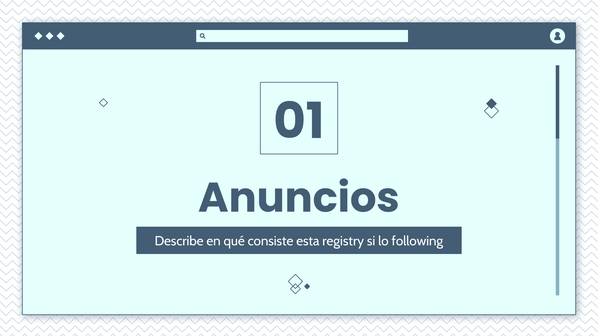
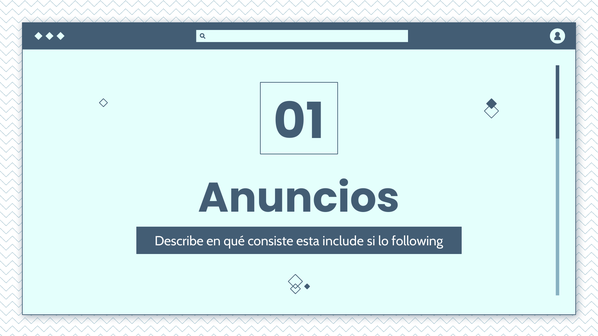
registry: registry -> include (343, 241)
